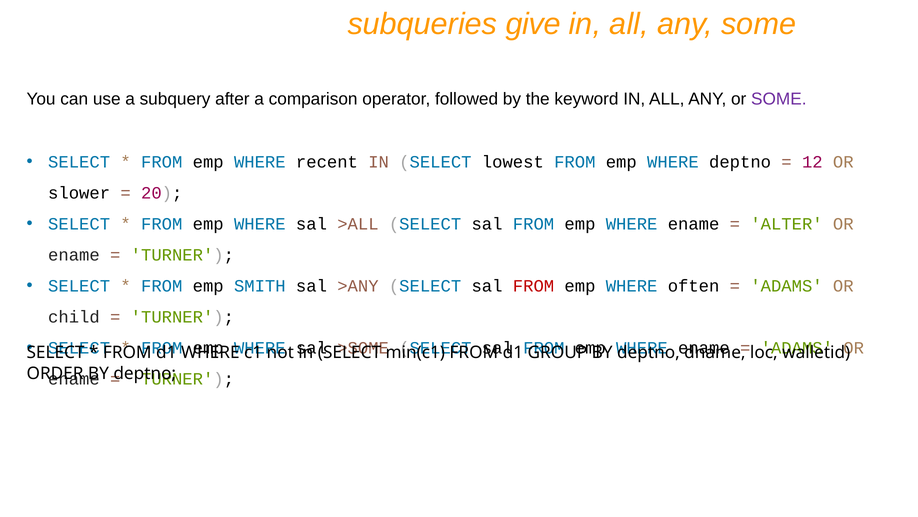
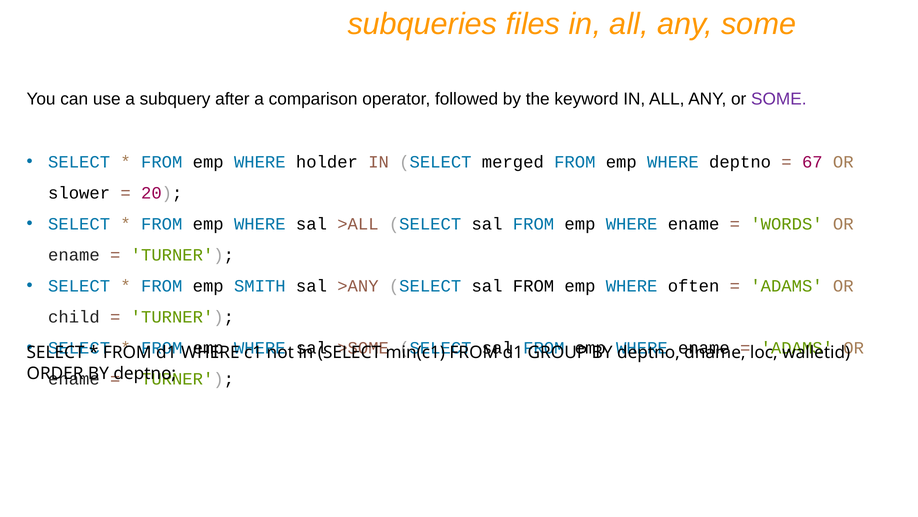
give: give -> files (533, 24)
recent: recent -> holder (327, 162)
lowest: lowest -> merged (513, 162)
12: 12 -> 67 (812, 162)
ALTER: ALTER -> WORDS (787, 224)
FROM colour: red -> black (534, 286)
